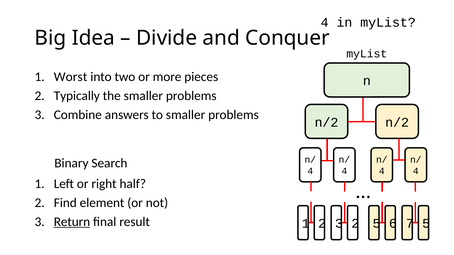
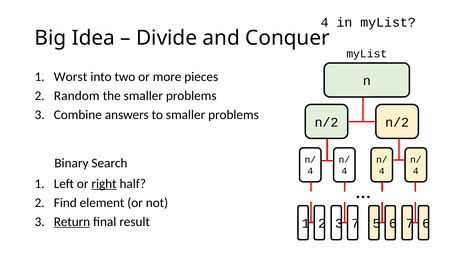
Typically: Typically -> Random (77, 96)
right underline: none -> present (104, 184)
3 2: 2 -> 7 (355, 224)
7 5: 5 -> 6 (426, 224)
